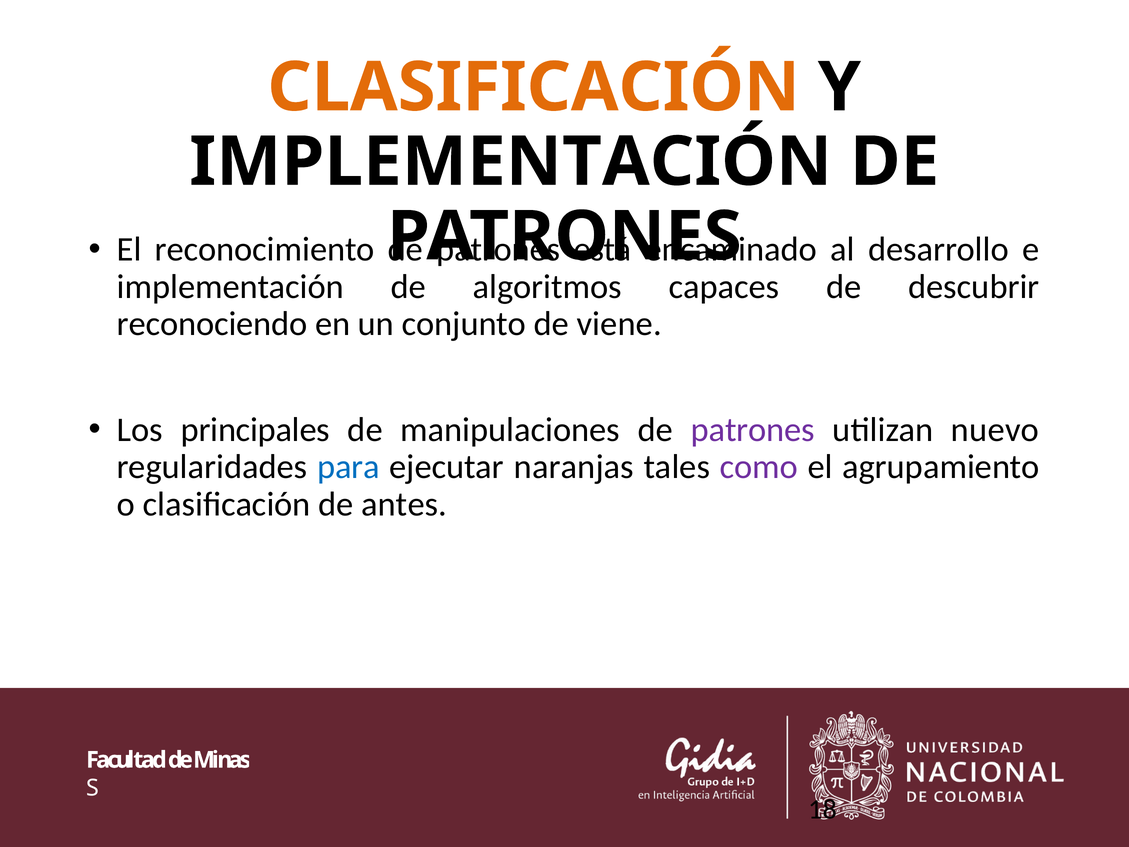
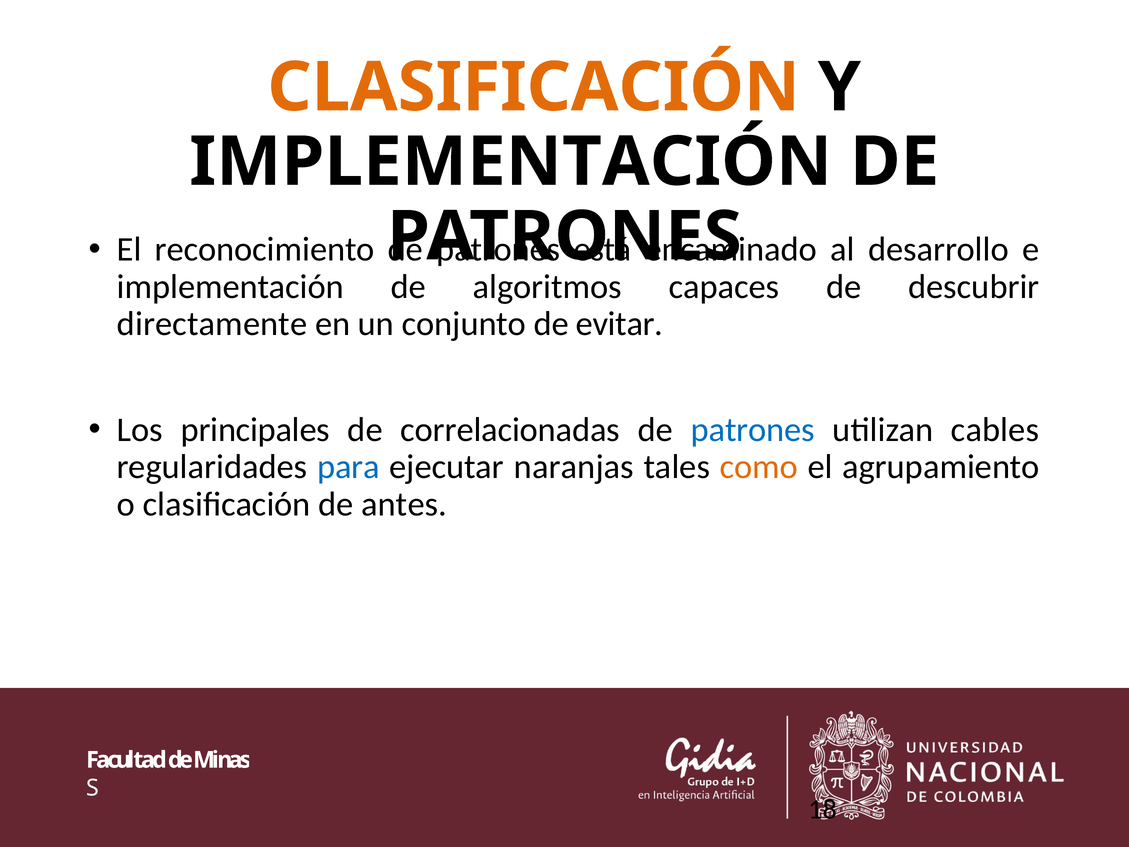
reconociendo: reconociendo -> directamente (212, 324)
viene: viene -> evitar (620, 324)
manipulaciones: manipulaciones -> correlacionadas (510, 430)
patrones colour: purple -> blue (753, 430)
nuevo: nuevo -> cables (995, 430)
como colour: purple -> orange (759, 467)
